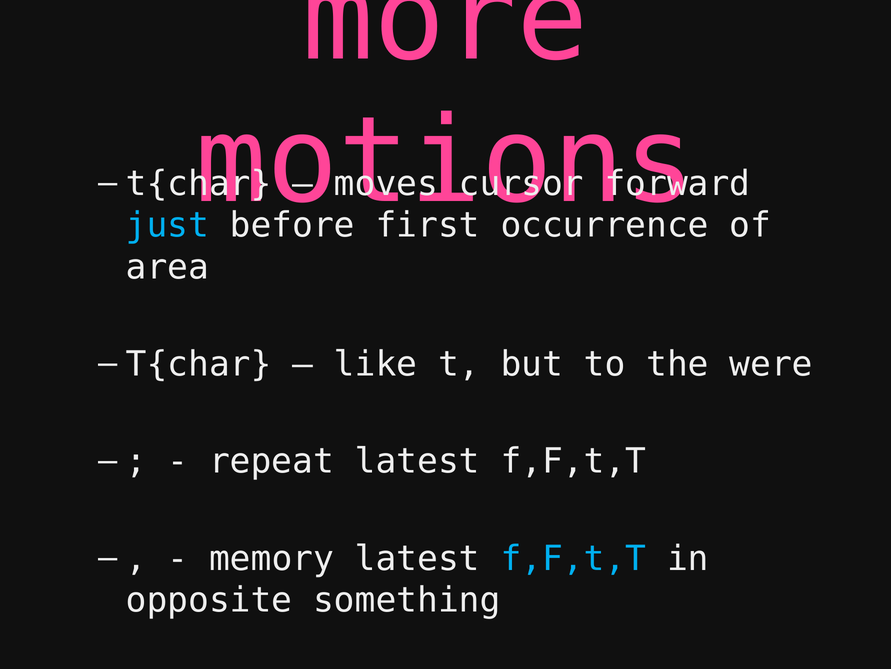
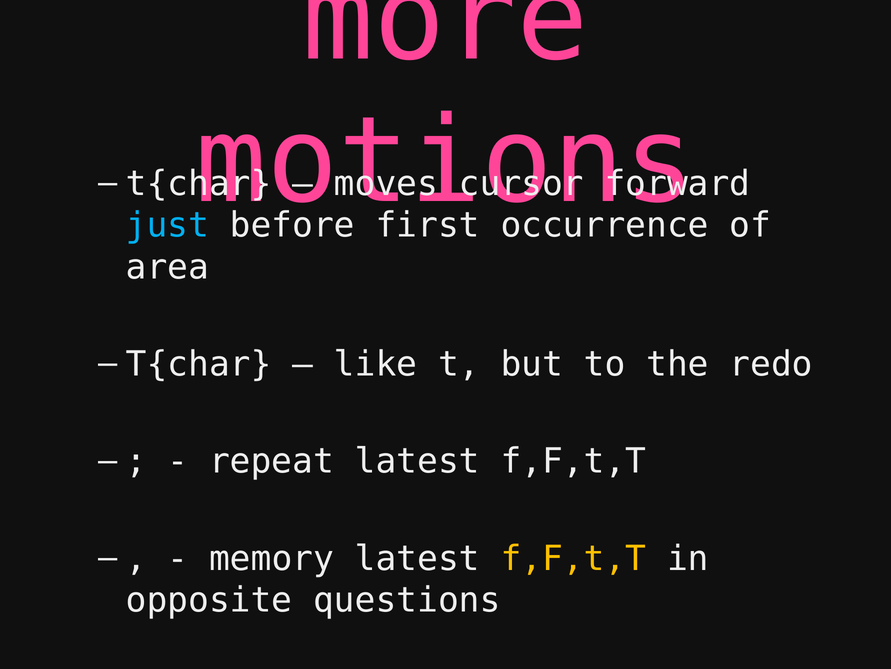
were: were -> redo (771, 364)
f,F,t,T colour: light blue -> yellow (573, 558)
something: something -> questions (407, 600)
